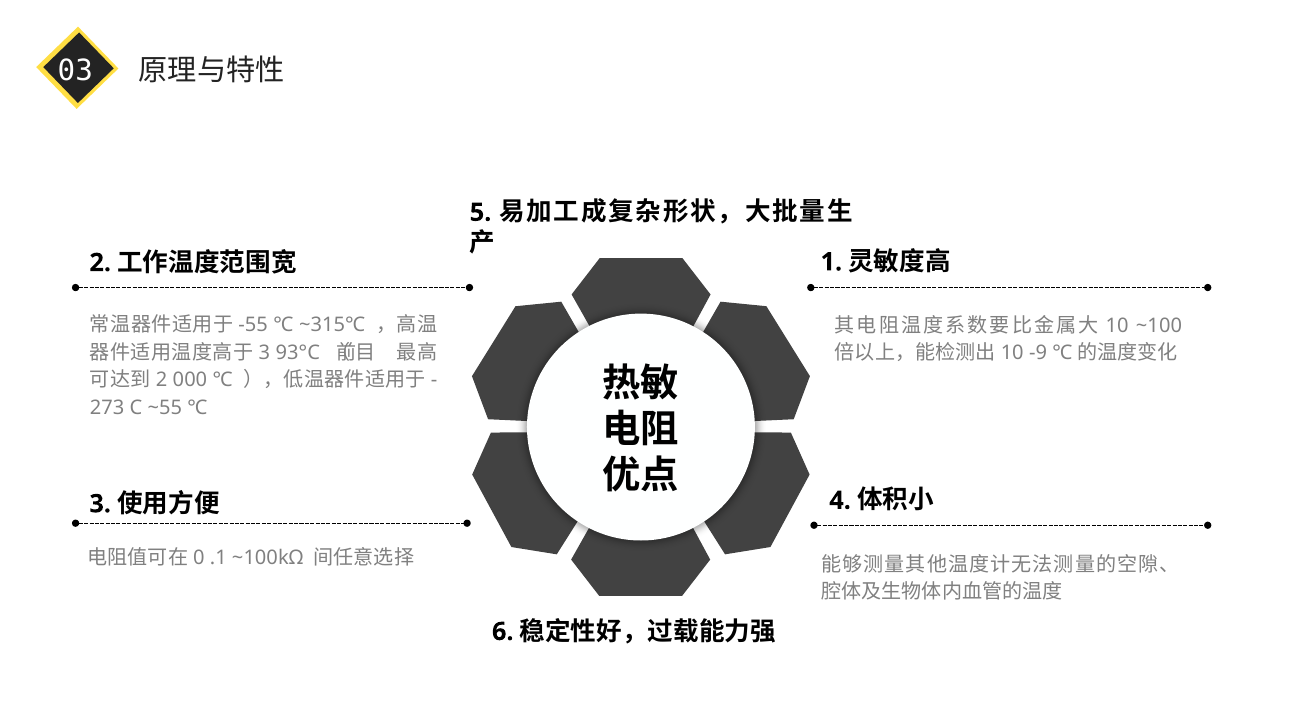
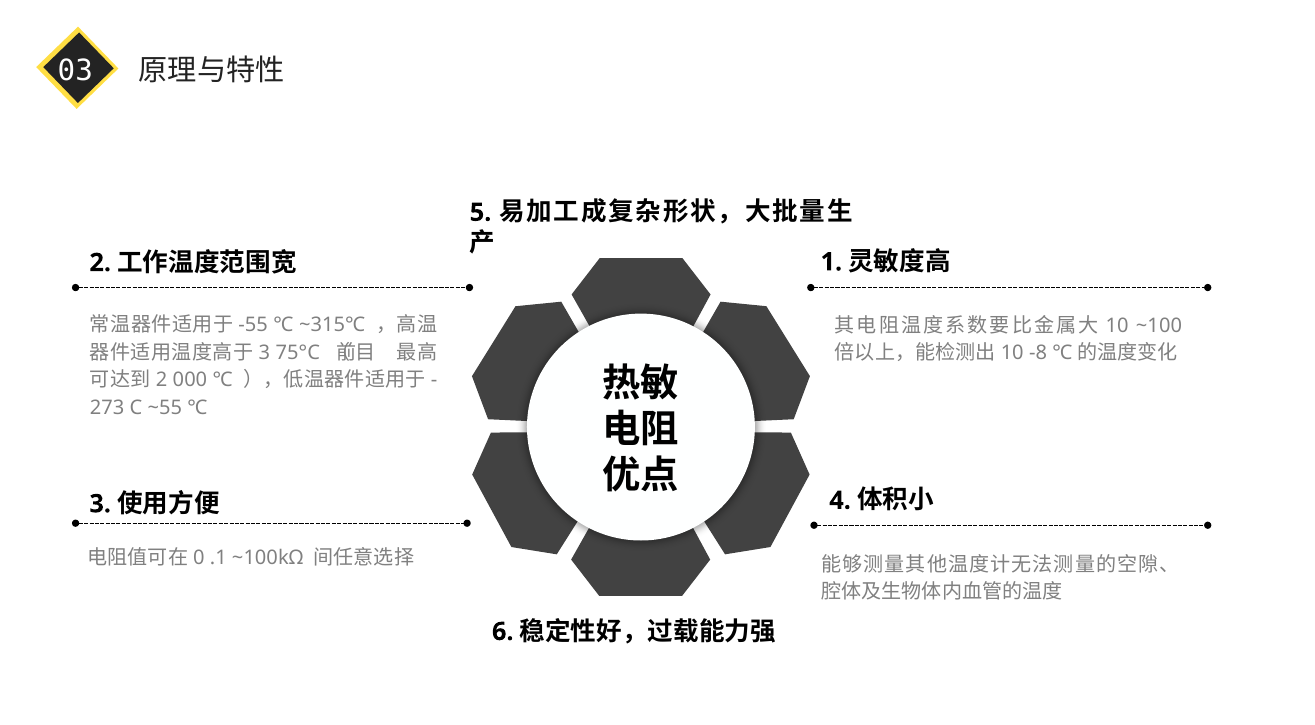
93°C: 93°C -> 75°C (298, 353)
-9: -9 -> -8 (1038, 353)
